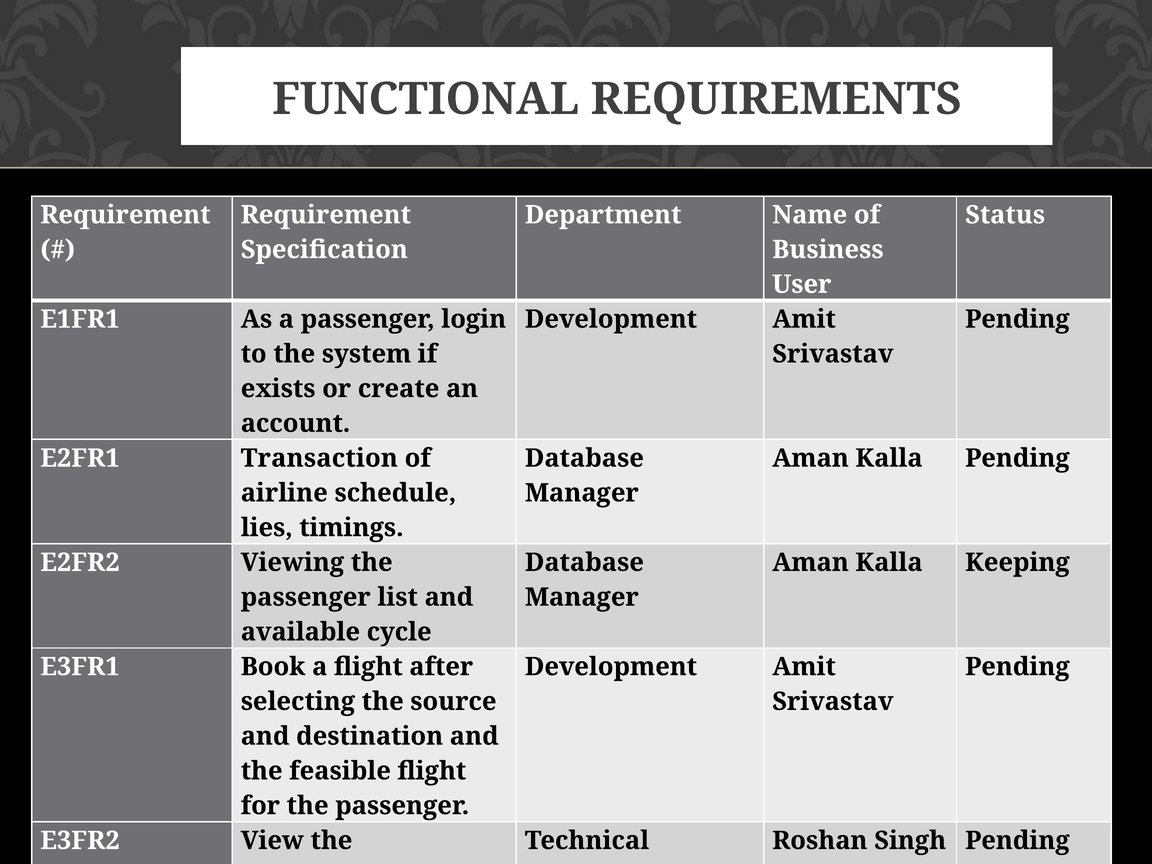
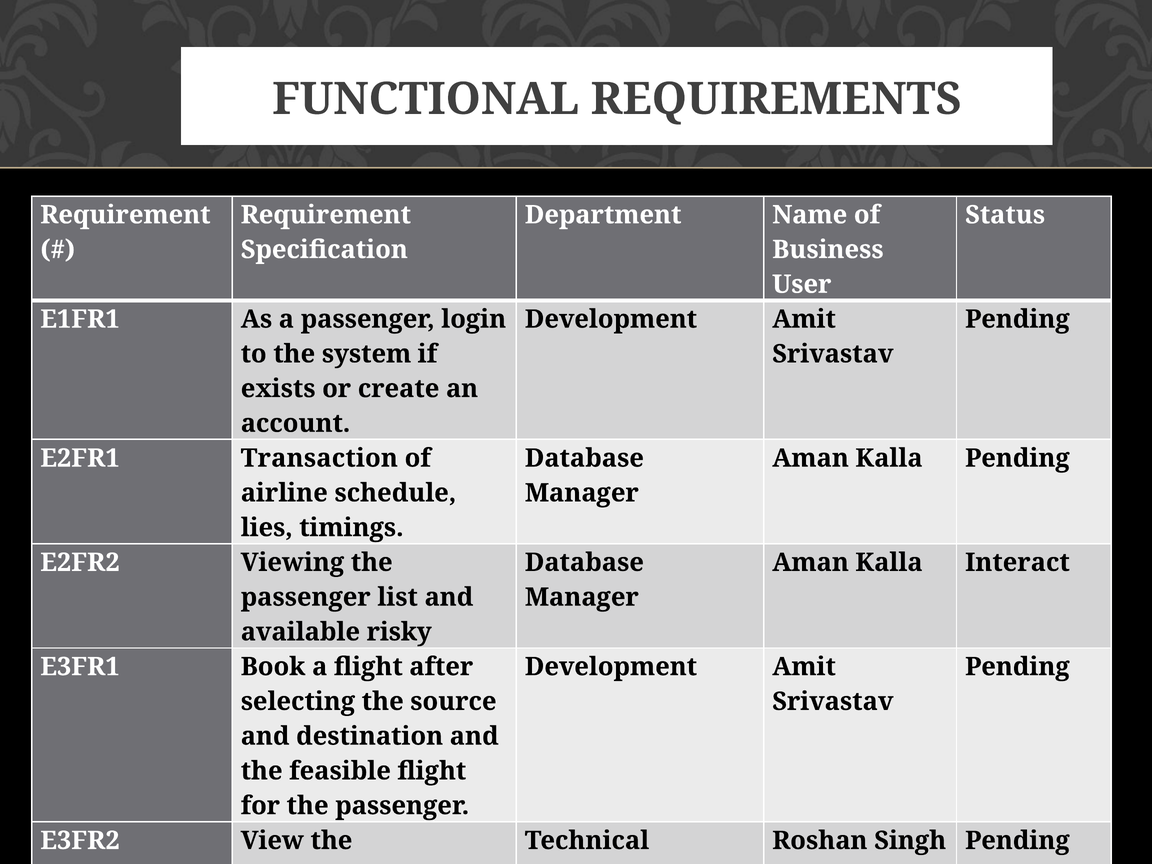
Keeping: Keeping -> Interact (1017, 562)
cycle: cycle -> risky (399, 632)
